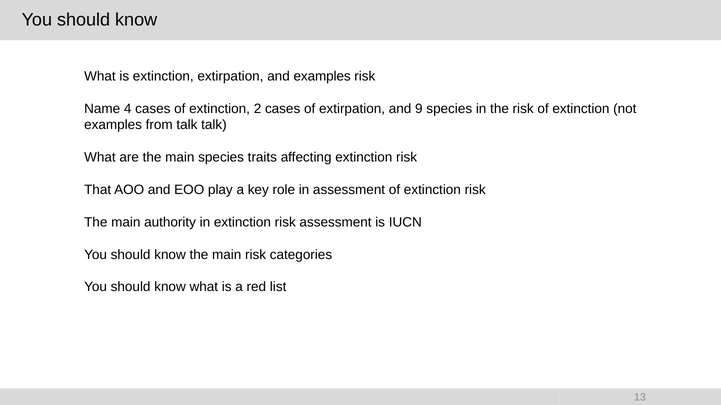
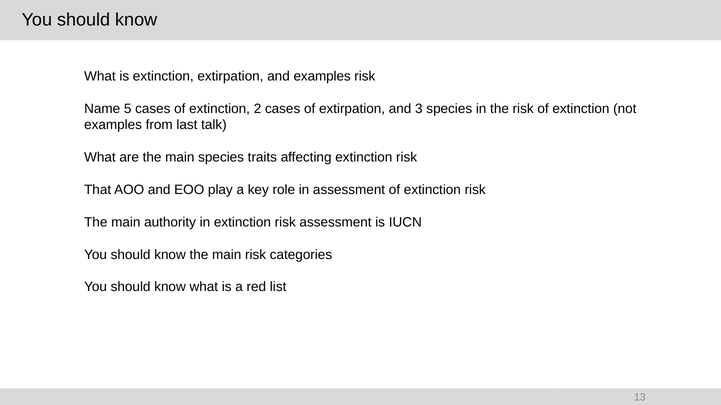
4: 4 -> 5 (128, 109)
9: 9 -> 3 (419, 109)
from talk: talk -> last (187, 125)
